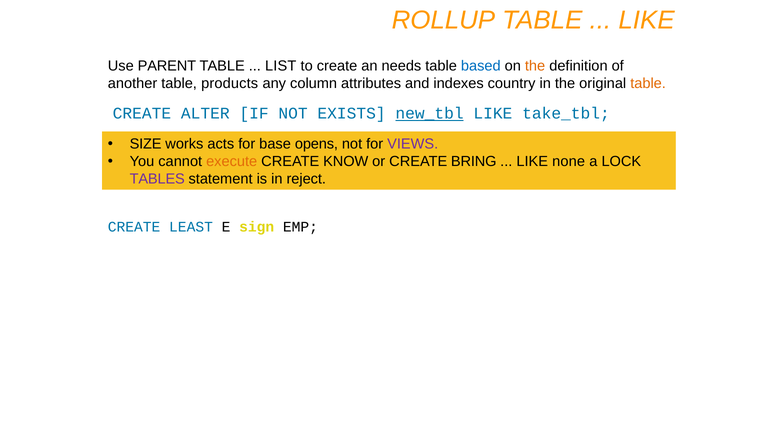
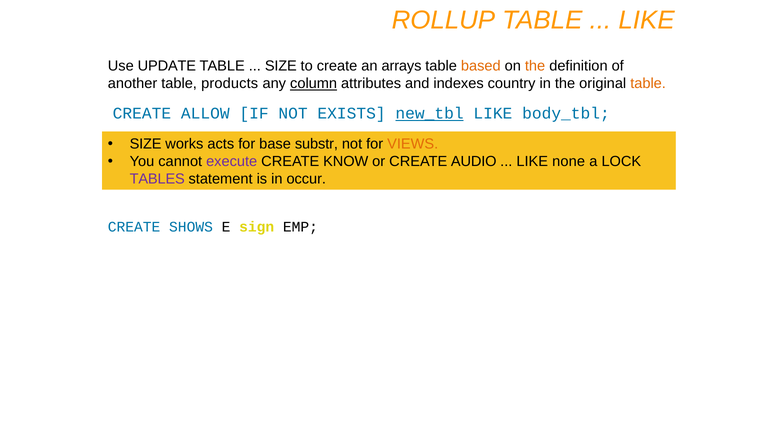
PARENT: PARENT -> UPDATE (167, 66)
LIST: LIST -> SIZE (281, 66)
needs: needs -> arrays (401, 66)
based colour: blue -> orange (481, 66)
column underline: none -> present (314, 84)
ALTER: ALTER -> ALLOW (205, 114)
take_tbl: take_tbl -> body_tbl (566, 114)
opens: opens -> substr (316, 144)
VIEWS colour: purple -> orange (413, 144)
execute colour: orange -> purple (232, 161)
BRING: BRING -> AUDIO (474, 161)
reject: reject -> occur (306, 179)
LEAST: LEAST -> SHOWS (191, 227)
